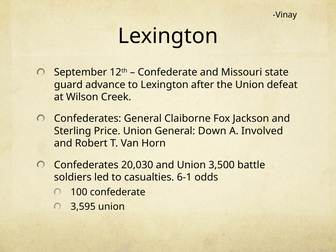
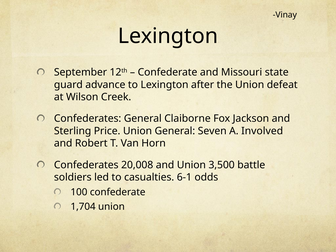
Down: Down -> Seven (212, 131)
20,030: 20,030 -> 20,008 (137, 165)
3,595: 3,595 -> 1,704 (83, 207)
